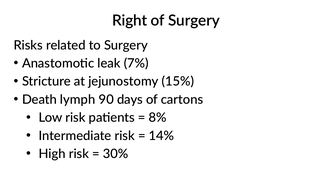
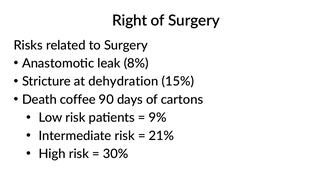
7%: 7% -> 8% (136, 63)
jejunostomy: jejunostomy -> dehydration (123, 82)
lymph: lymph -> coffee (78, 100)
8%: 8% -> 9% (158, 118)
14%: 14% -> 21% (161, 136)
